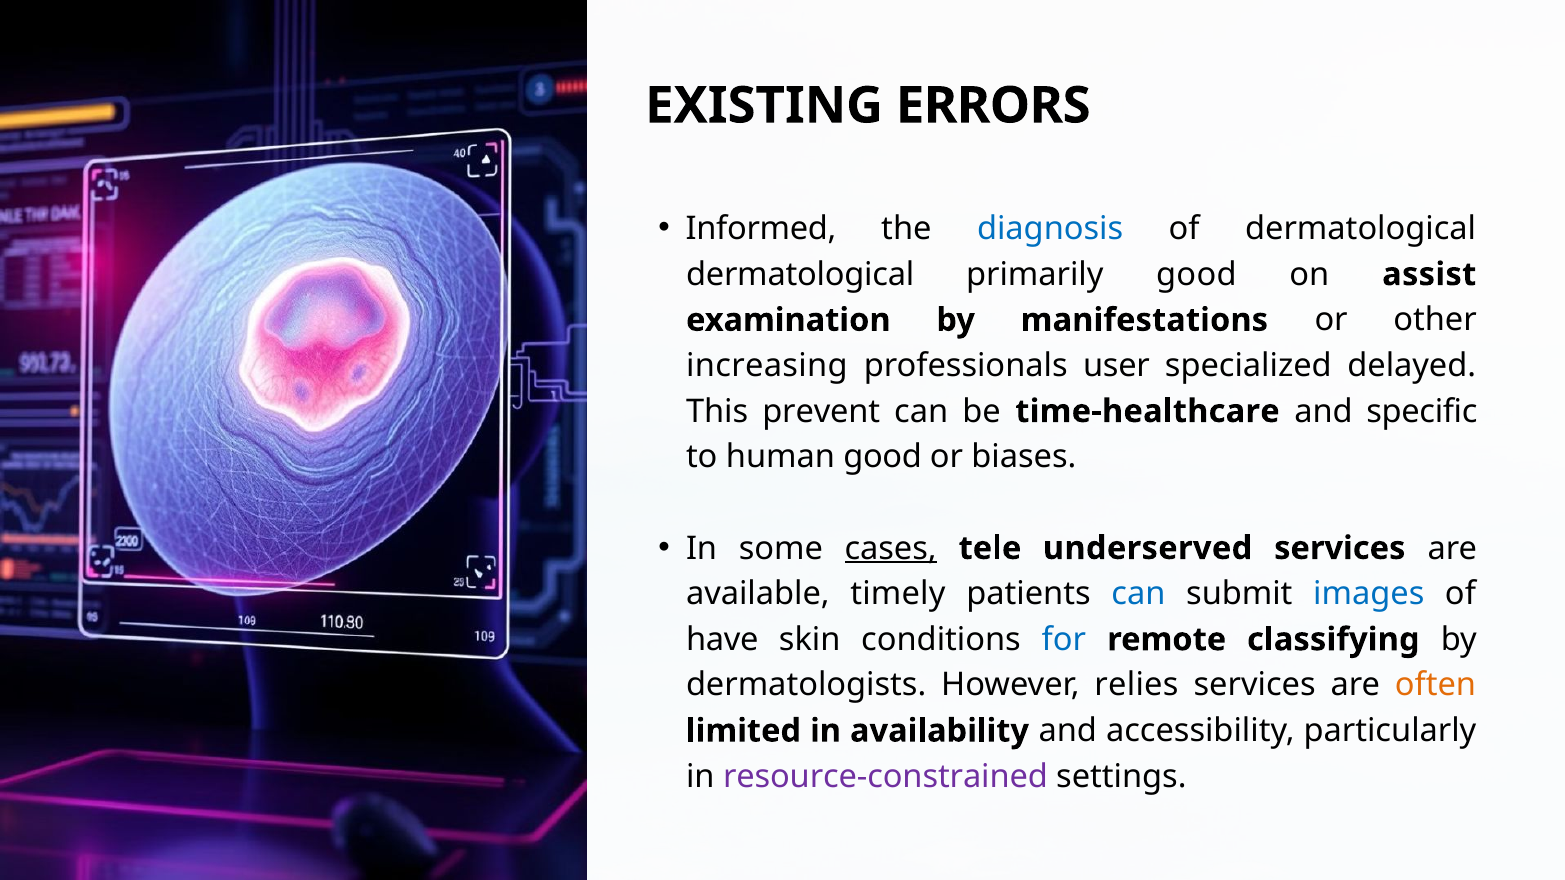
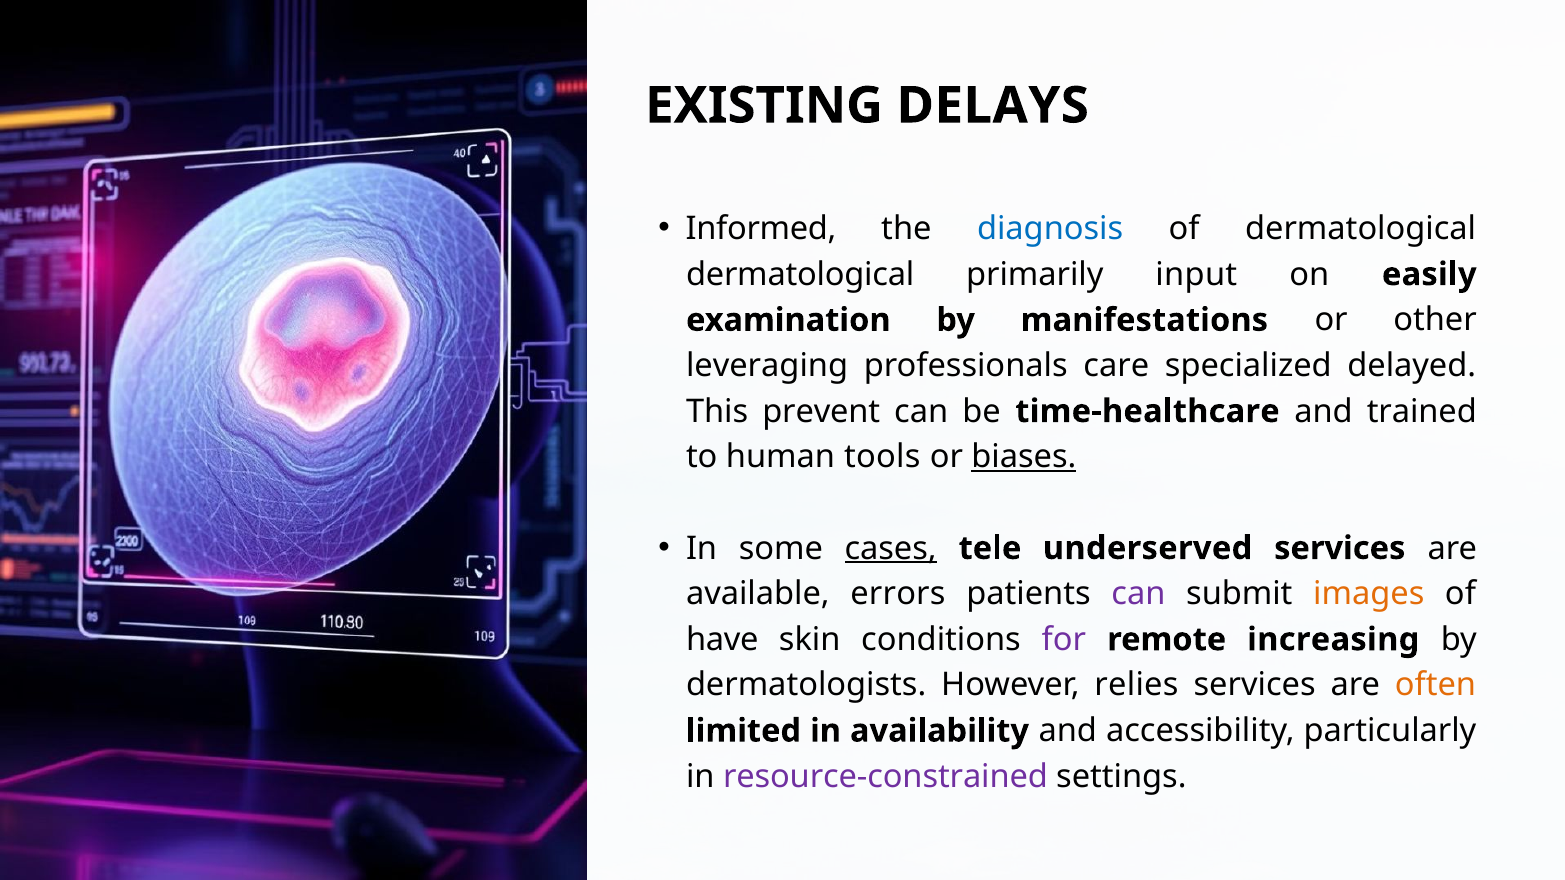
ERRORS: ERRORS -> DELAYS (993, 106)
primarily good: good -> input (1196, 275)
assist: assist -> easily (1429, 275)
increasing: increasing -> leveraging (767, 366)
user: user -> care (1116, 366)
specific: specific -> trained (1422, 411)
human good: good -> tools (882, 457)
biases underline: none -> present (1024, 457)
timely: timely -> errors (898, 594)
can colour: blue -> purple (1138, 594)
images colour: blue -> orange (1369, 594)
for colour: blue -> purple (1064, 640)
classifying: classifying -> increasing (1333, 640)
